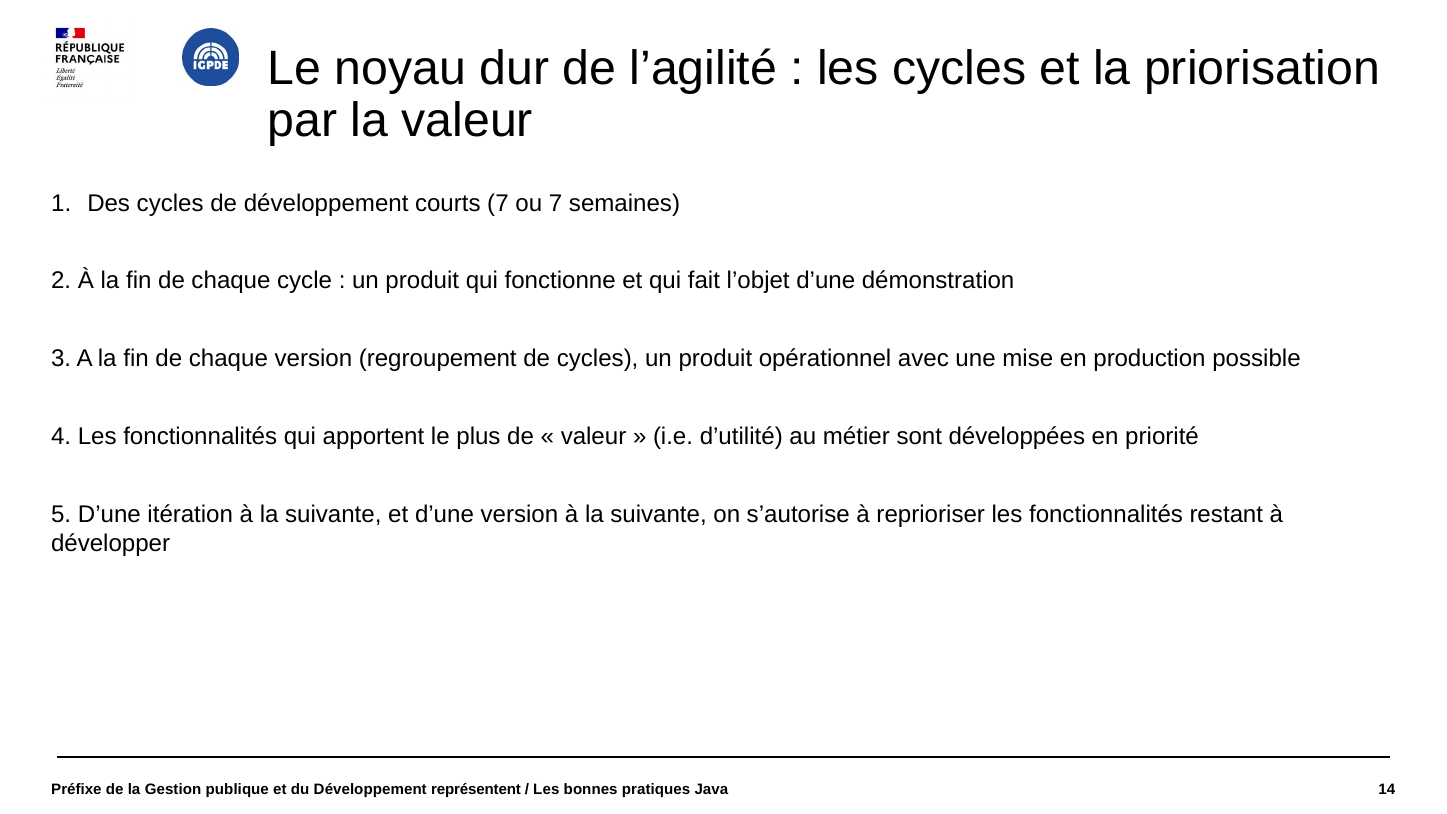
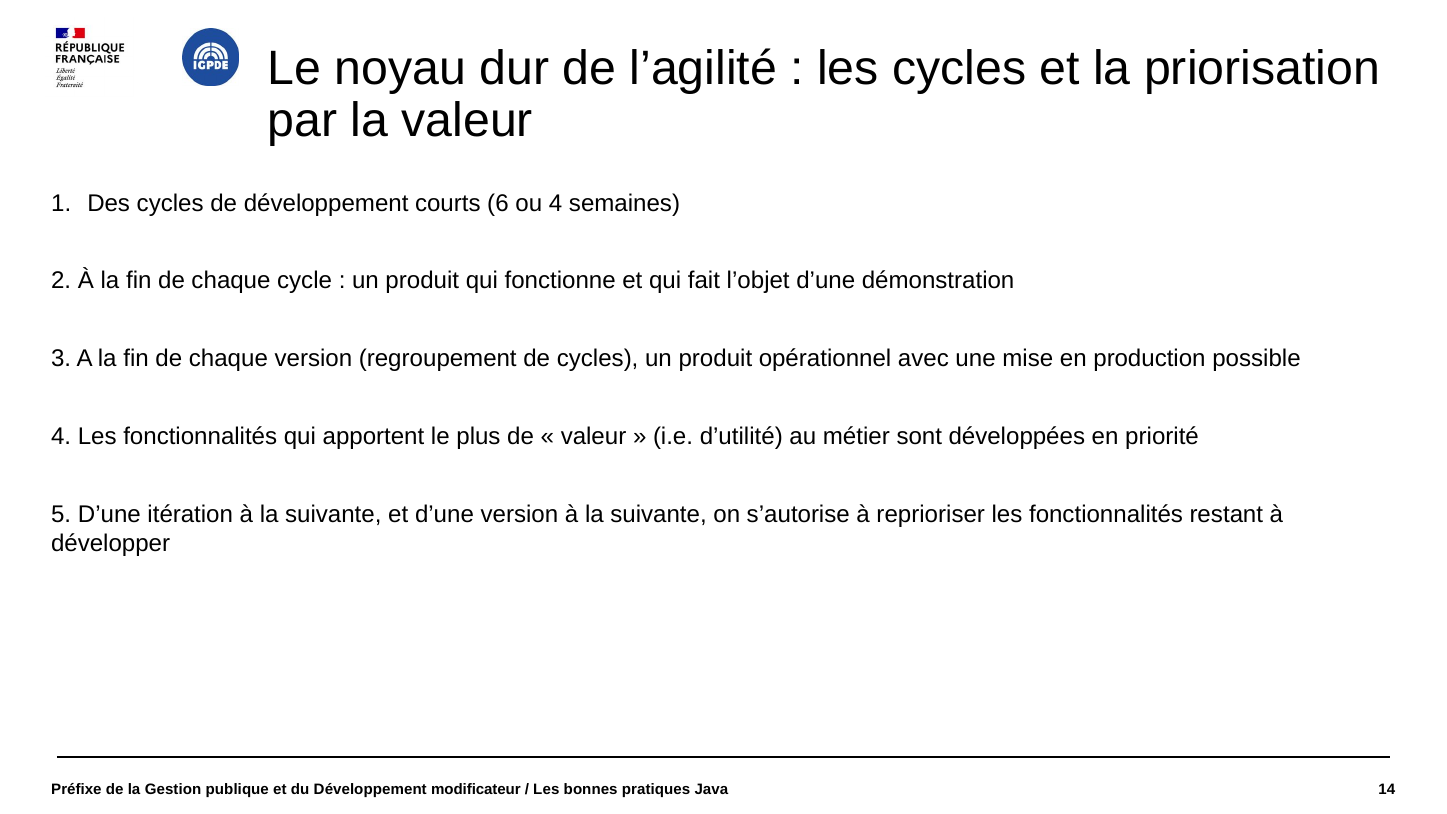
courts 7: 7 -> 6 (498, 203)
ou 7: 7 -> 4 (555, 203)
représentent: représentent -> modificateur (476, 789)
